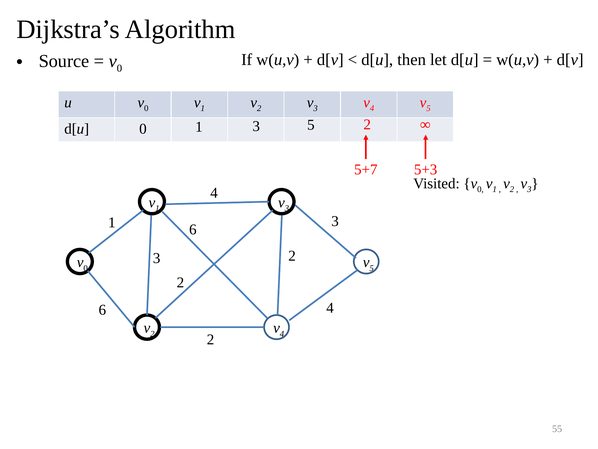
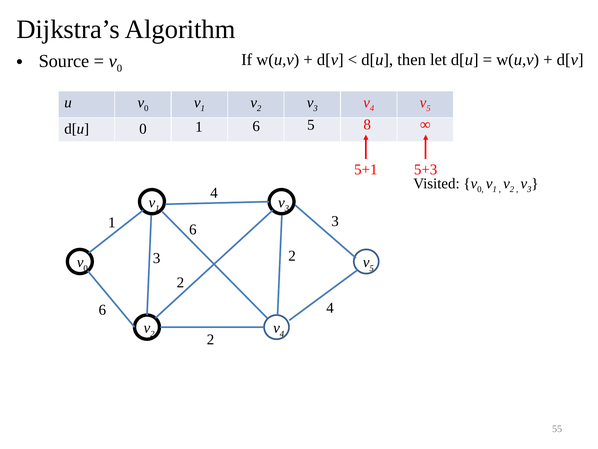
5 2: 2 -> 8 (367, 125)
3: 3 -> 6 (256, 126)
5+7: 5+7 -> 5+1 (366, 169)
